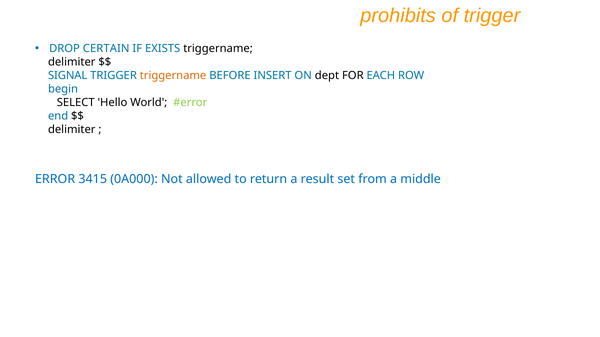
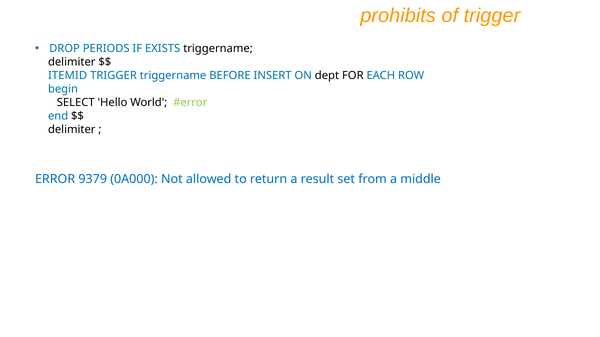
CERTAIN: CERTAIN -> PERIODS (106, 49)
SIGNAL: SIGNAL -> ITEMID (68, 76)
triggername colour: orange -> blue (173, 76)
3415: 3415 -> 9379 (93, 179)
